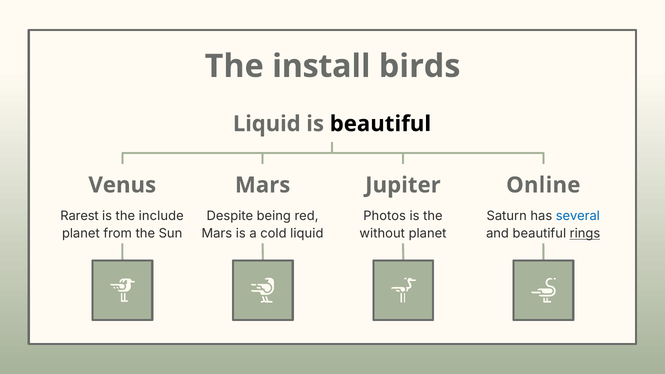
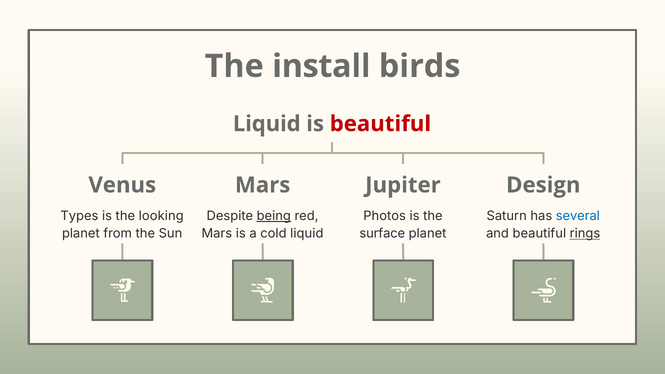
beautiful colour: black -> red (380, 124)
Online: Online -> Design (543, 185)
Rarest: Rarest -> Types (79, 216)
include: include -> looking (161, 216)
being underline: none -> present (274, 216)
without: without -> surface (382, 234)
